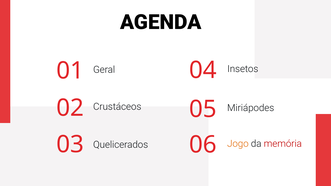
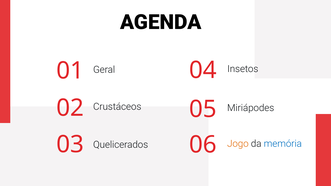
memória colour: red -> blue (283, 144)
